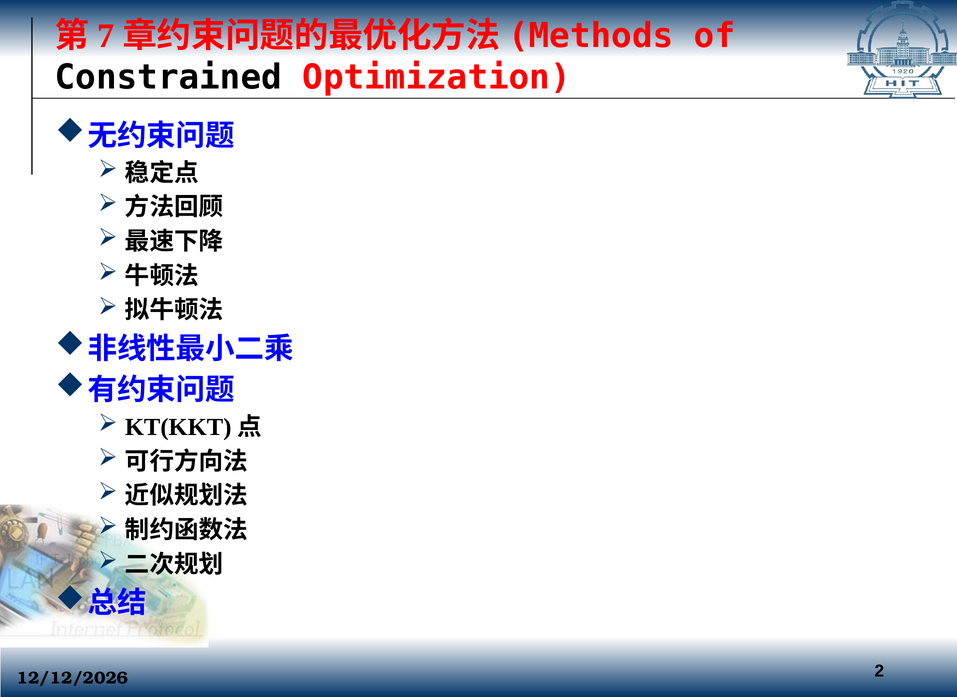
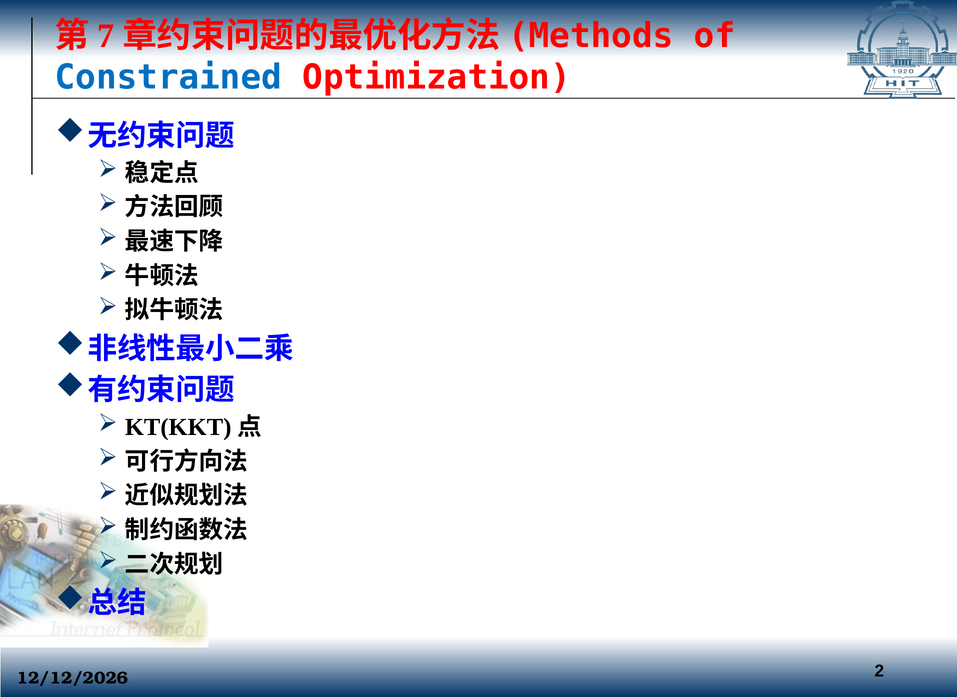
Constrained colour: black -> blue (168, 77)
